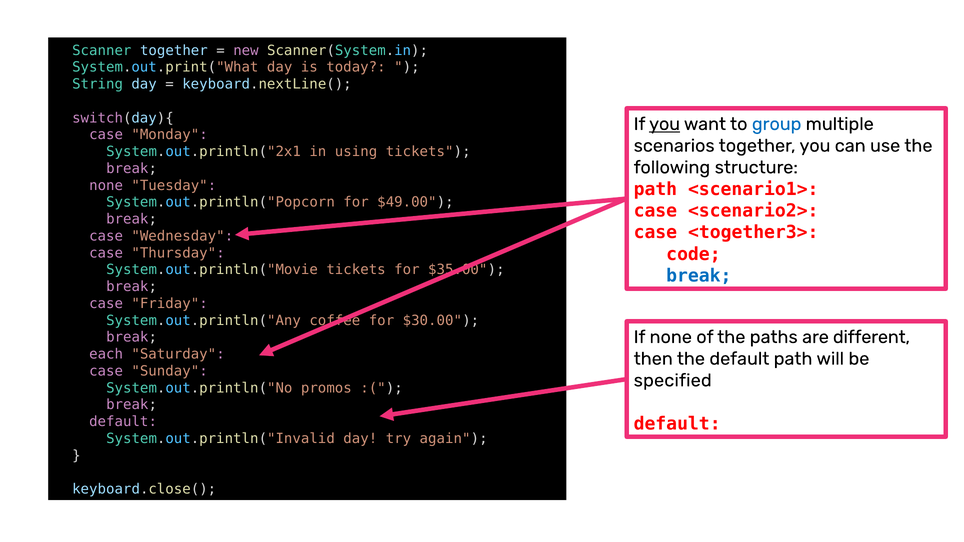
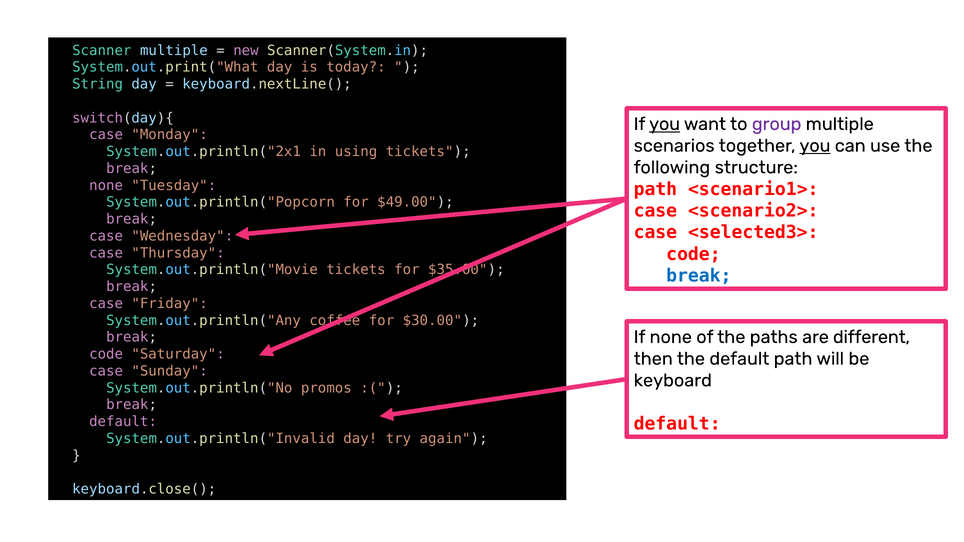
Scanner together: together -> multiple (174, 50)
group colour: blue -> purple (777, 124)
you underline: none -> present (815, 146)
<together3>: <together3> -> <selected3> (753, 233)
each: each -> code (106, 354)
specified: specified -> keyboard (673, 381)
